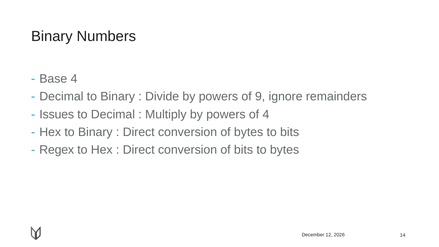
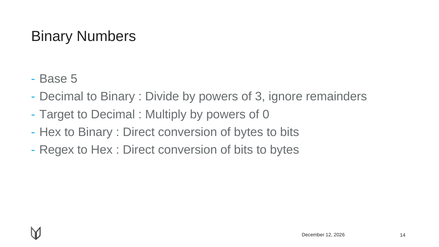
Base 4: 4 -> 5 (74, 79)
9: 9 -> 3 (260, 97)
Issues: Issues -> Target (57, 114)
of 4: 4 -> 0 (266, 114)
